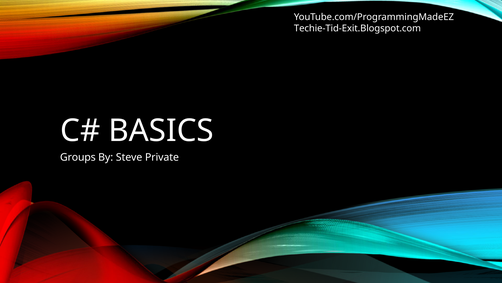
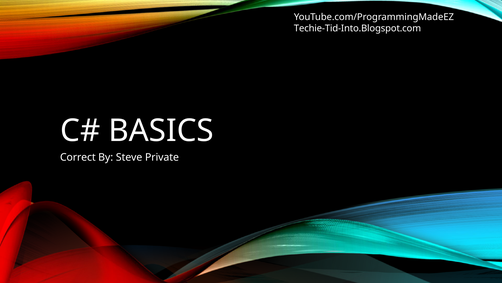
Techie-Tid-Exit.Blogspot.com: Techie-Tid-Exit.Blogspot.com -> Techie-Tid-Into.Blogspot.com (357, 28)
Groups: Groups -> Correct (78, 157)
